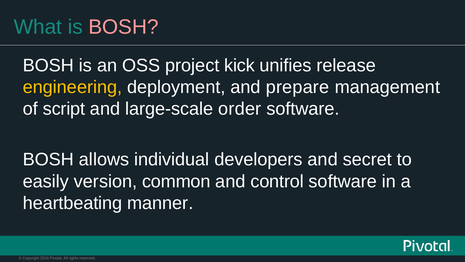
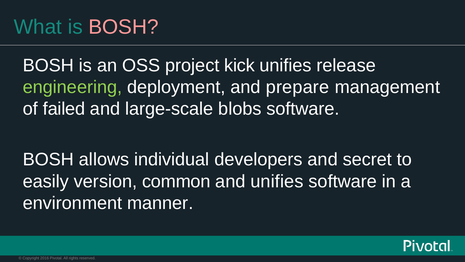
engineering colour: yellow -> light green (72, 87)
script: script -> failed (64, 109)
order: order -> blobs (240, 109)
and control: control -> unifies (277, 181)
heartbeating: heartbeating -> environment (72, 203)
